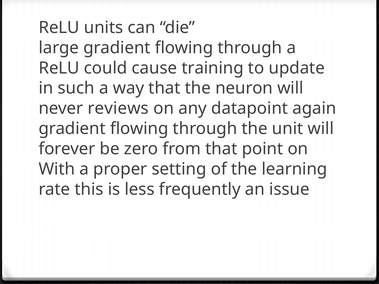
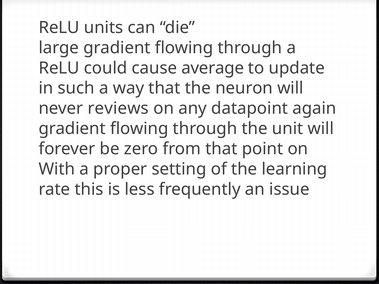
training: training -> average (213, 68)
